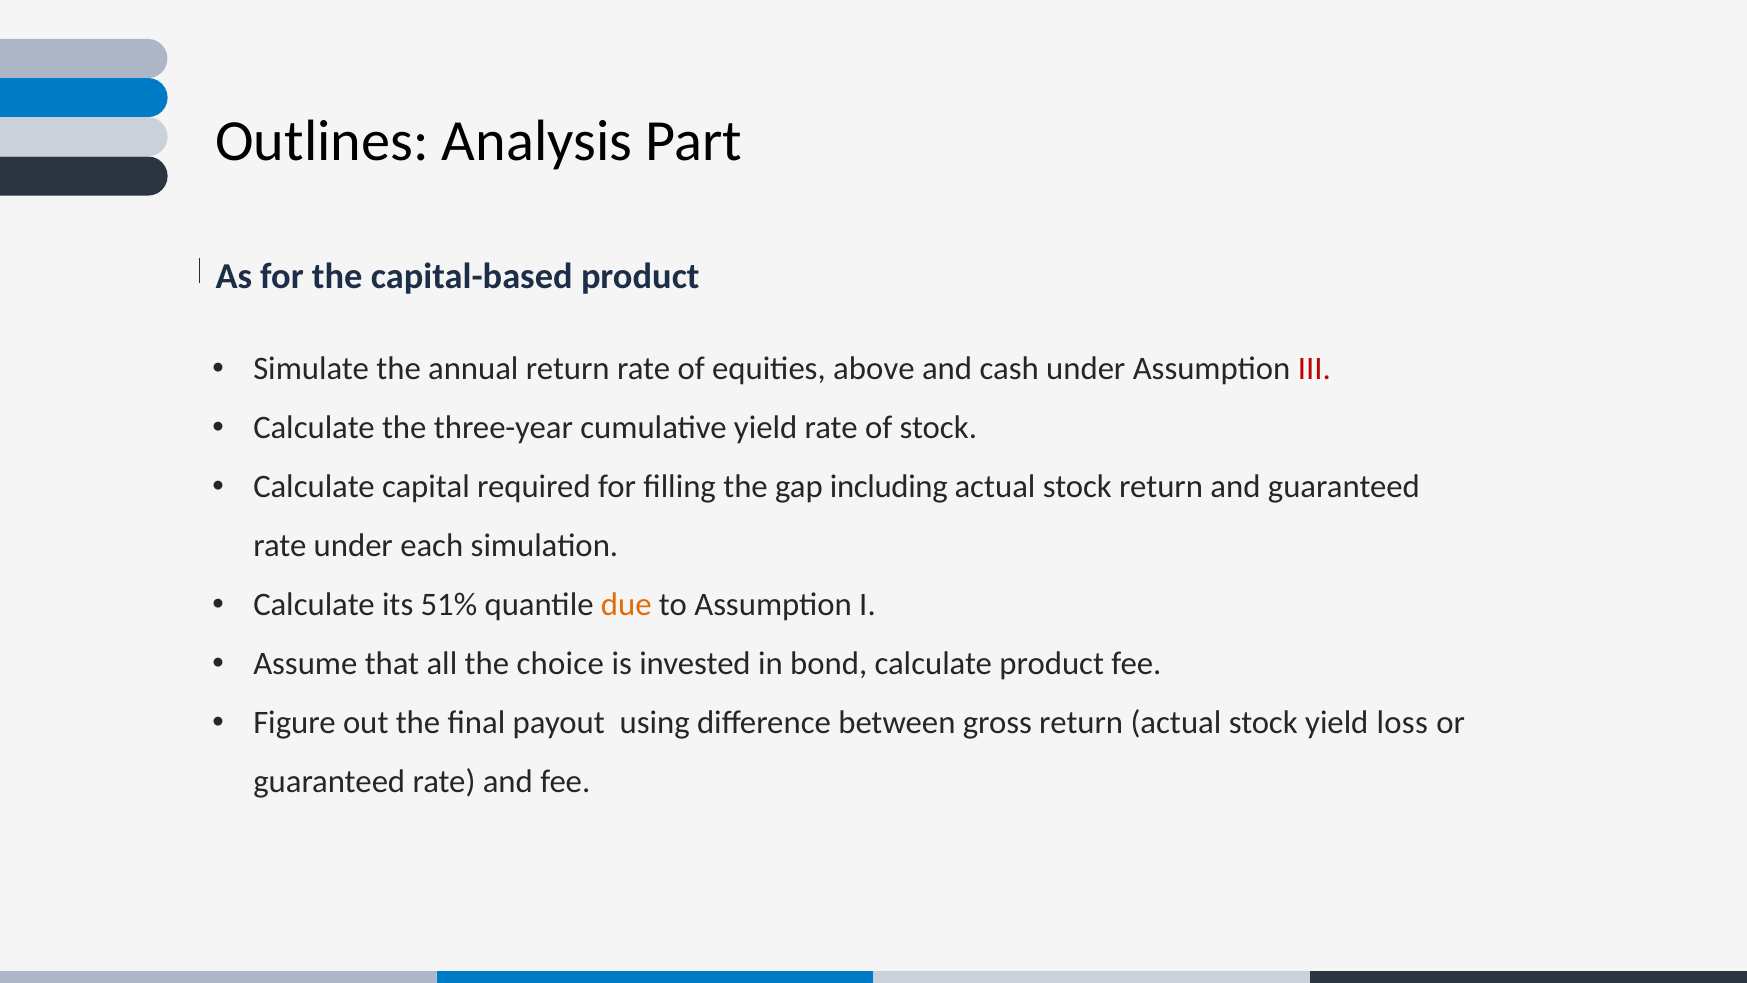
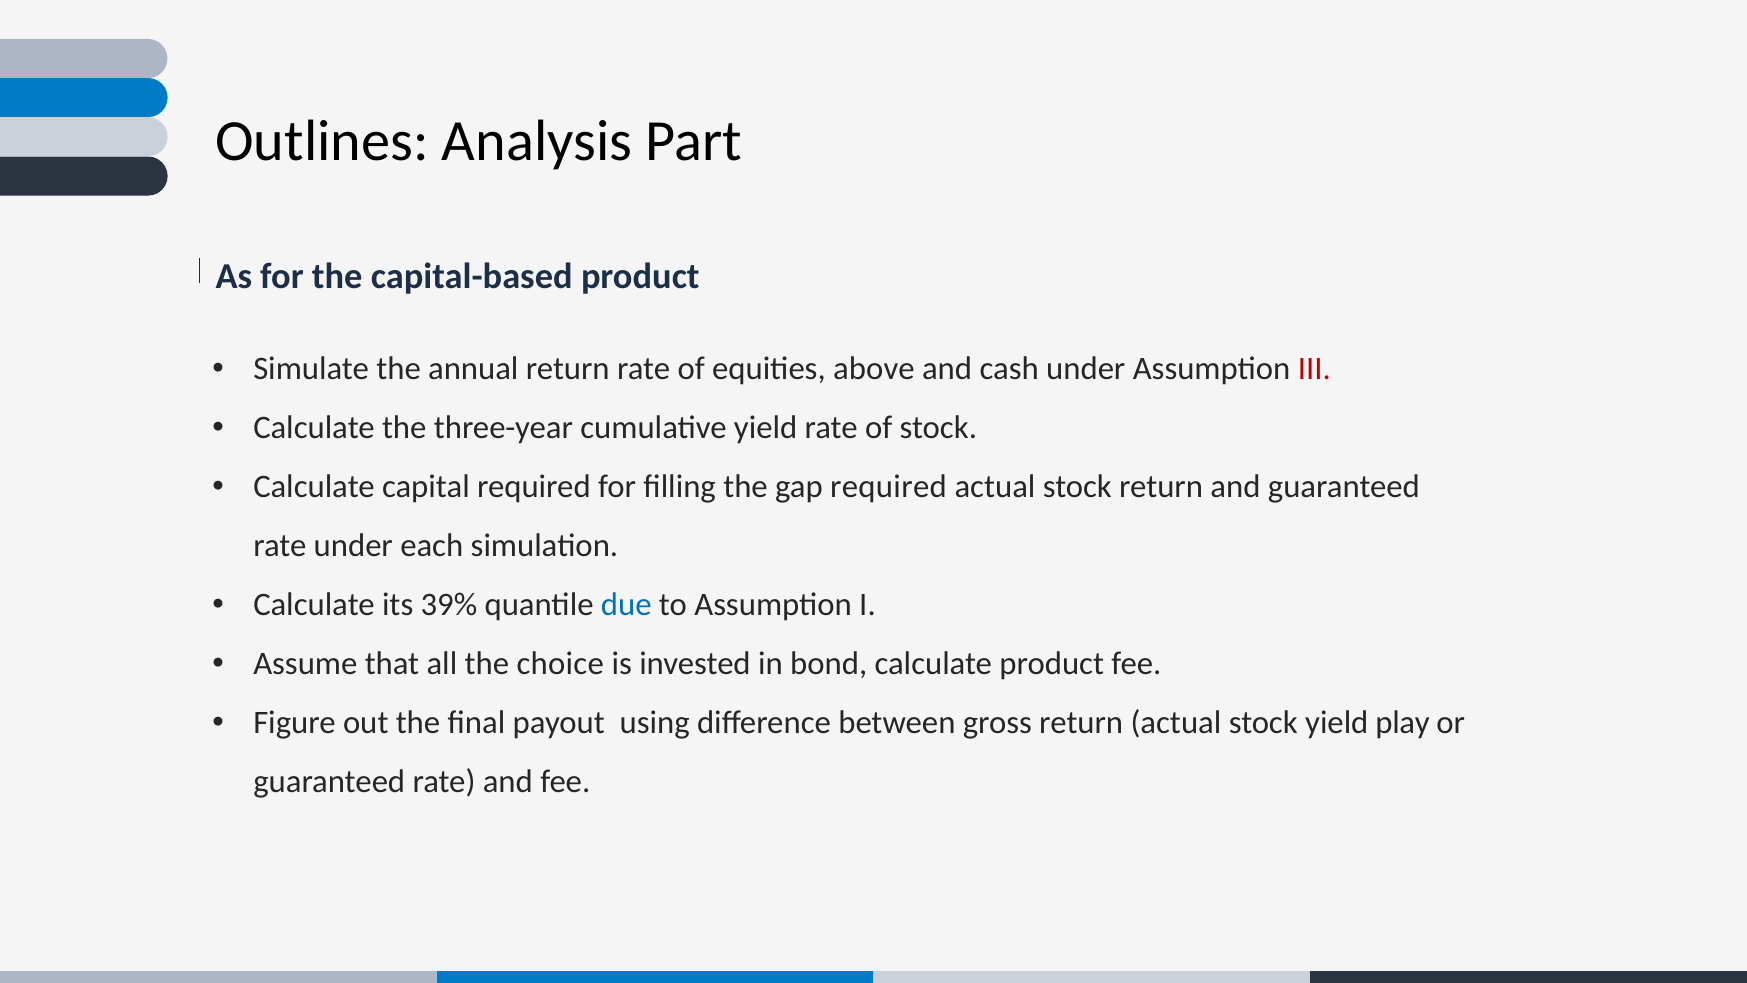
gap including: including -> required (888, 487)
51%: 51% -> 39% (449, 605)
due colour: orange -> blue (626, 605)
loss: loss -> play (1403, 723)
